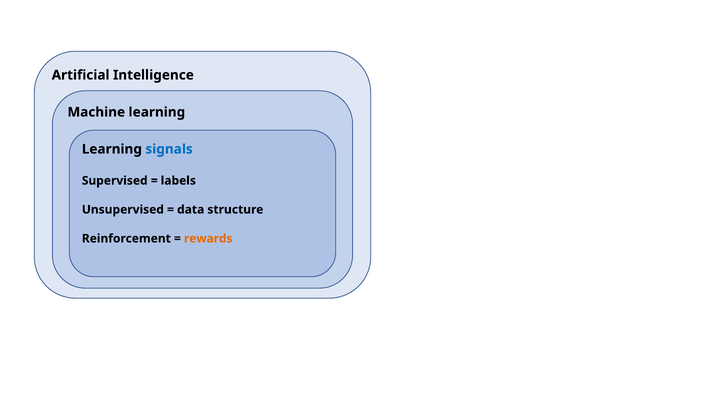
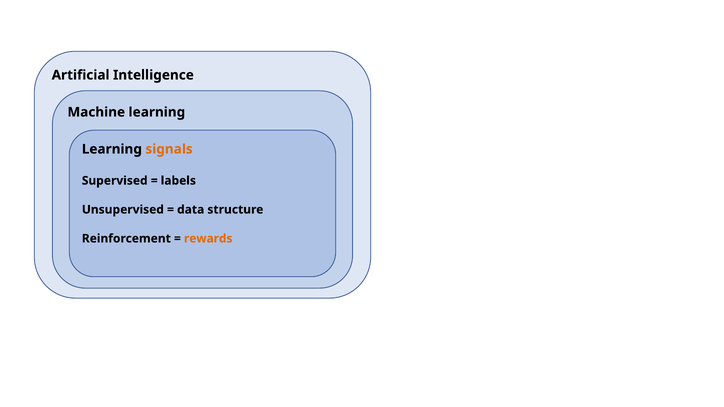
signals colour: blue -> orange (169, 149)
